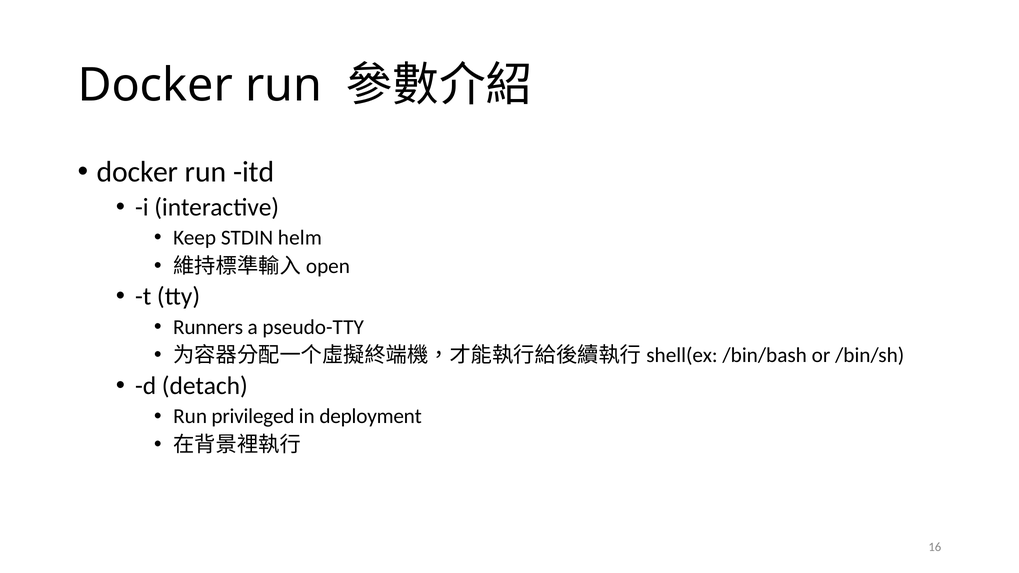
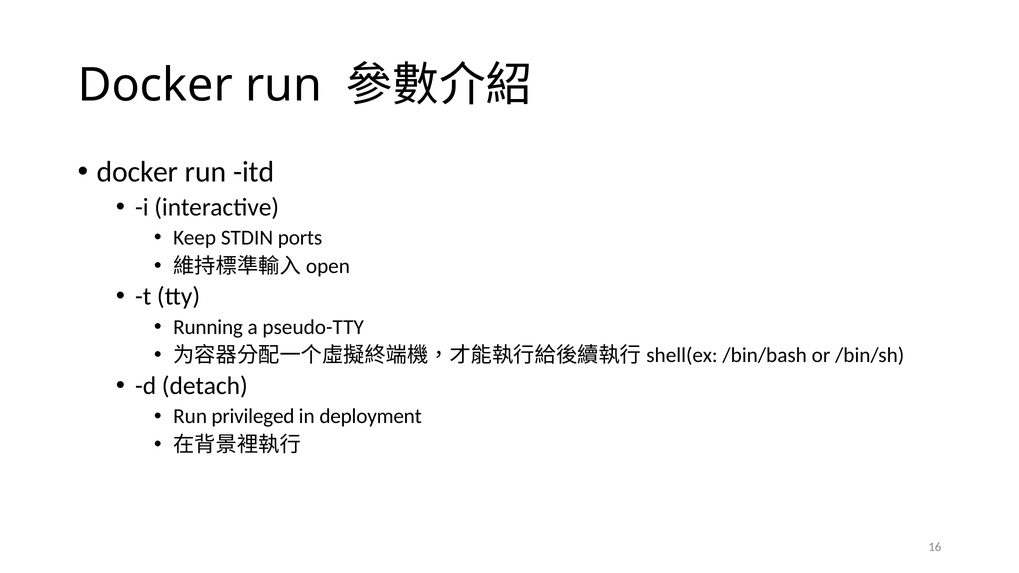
helm: helm -> ports (300, 238)
Runners: Runners -> Running (208, 327)
